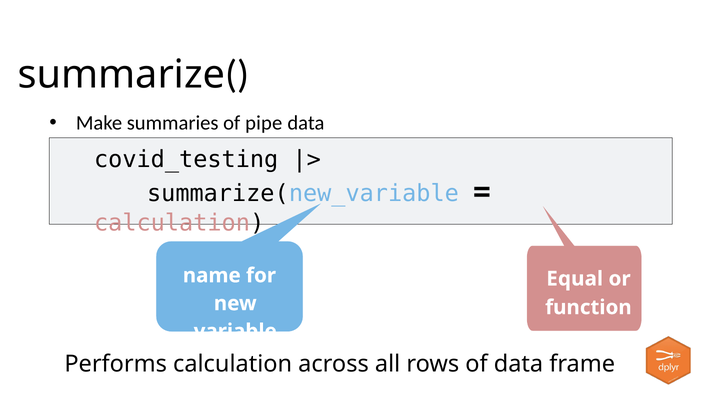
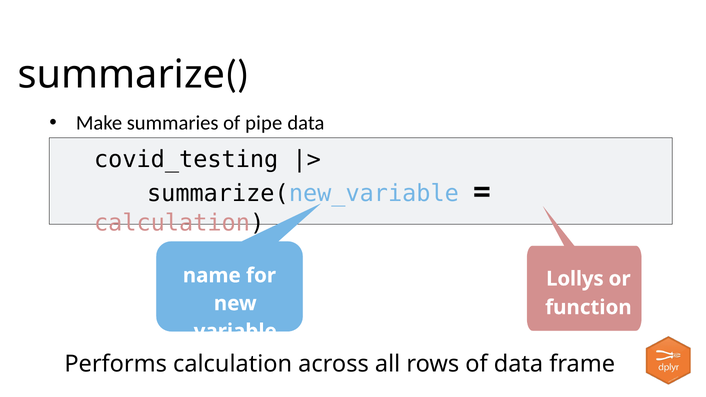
Equal: Equal -> Lollys (575, 279)
